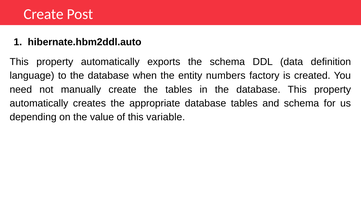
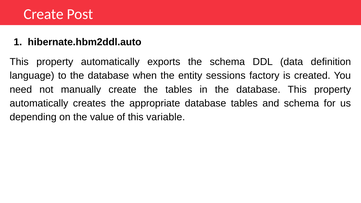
numbers: numbers -> sessions (226, 76)
